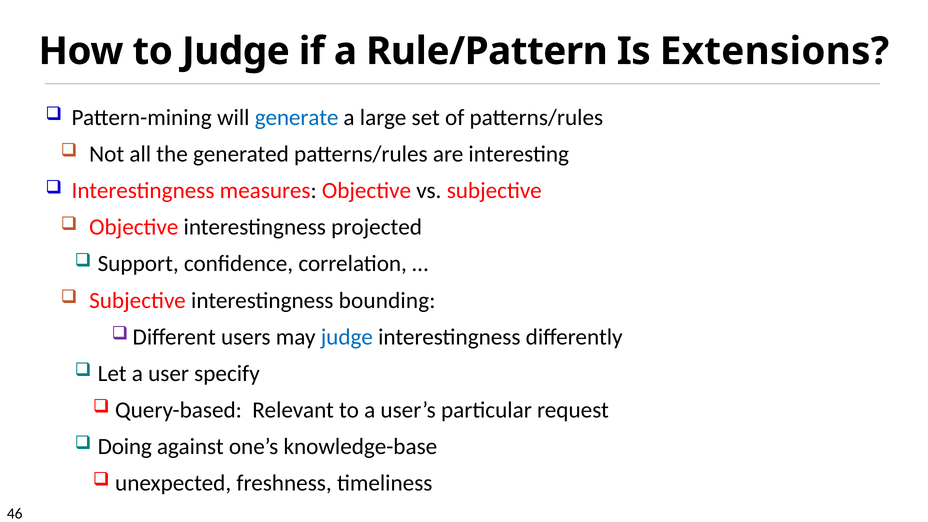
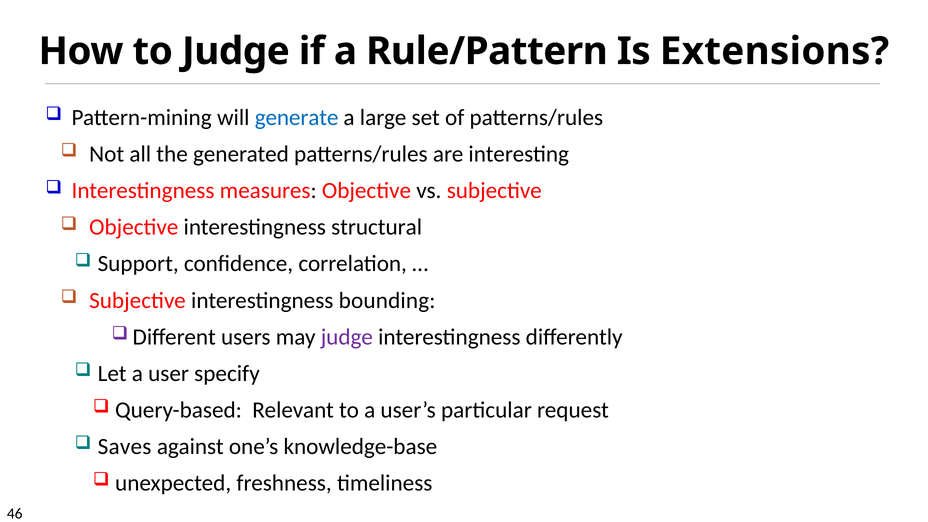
projected: projected -> structural (377, 227)
judge colour: blue -> purple (347, 337)
Doing: Doing -> Saves (125, 447)
